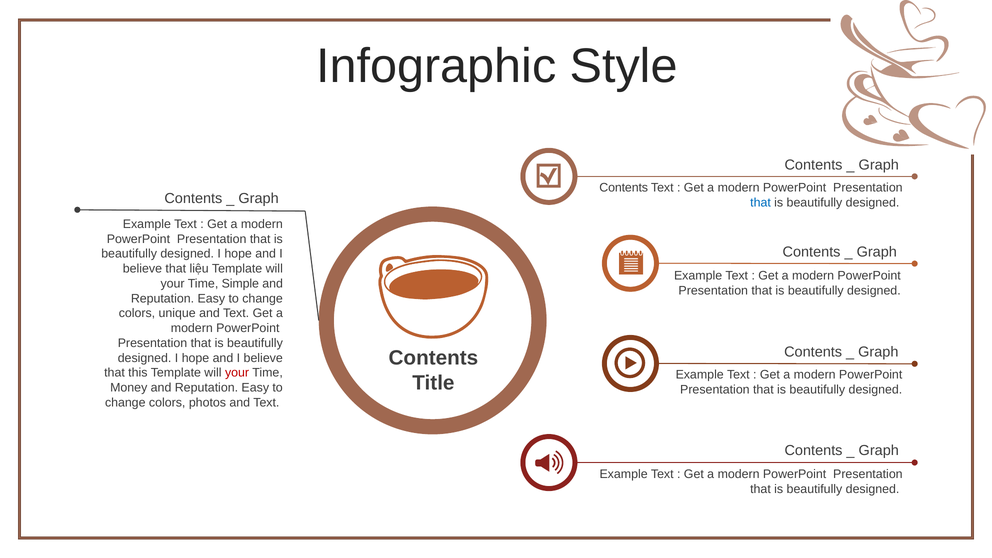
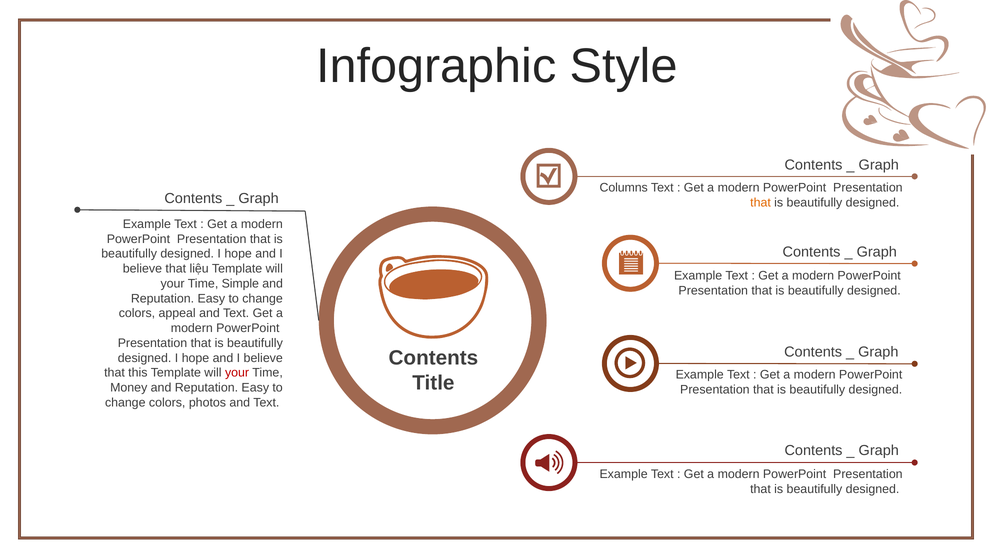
Contents: Contents -> Columns (624, 188)
that colour: blue -> orange (761, 203)
unique: unique -> appeal (177, 313)
